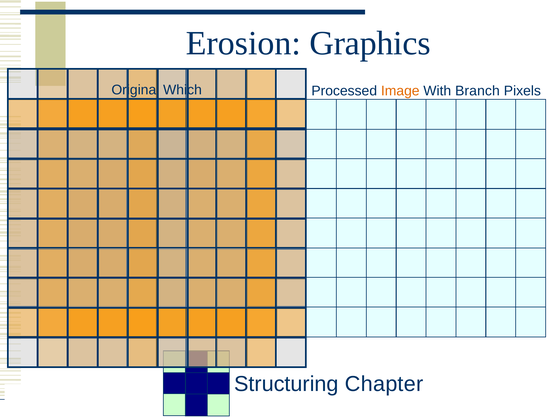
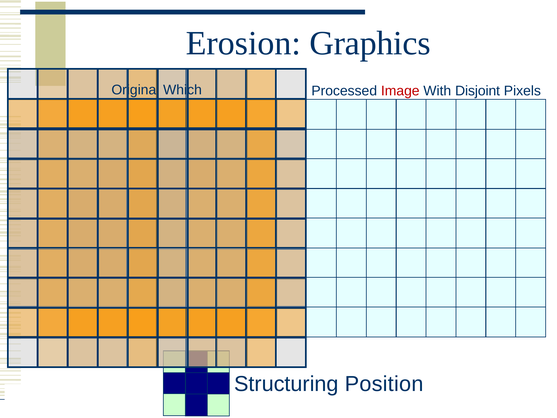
Image colour: orange -> red (400, 91)
Branch: Branch -> Disjoint (478, 91)
Chapter: Chapter -> Position (384, 384)
